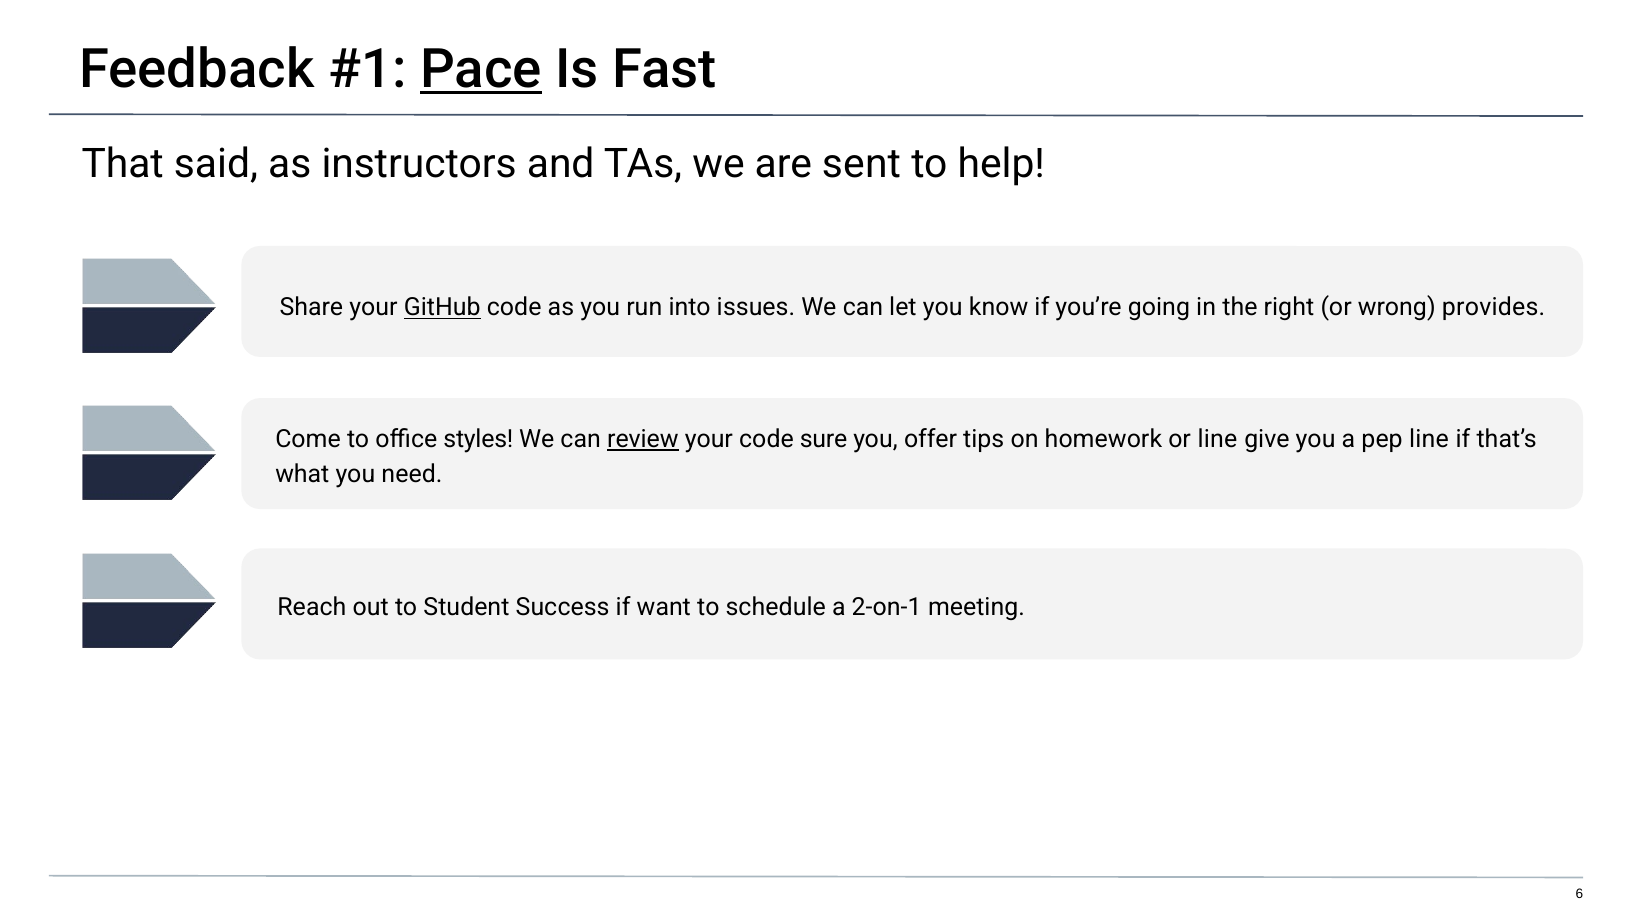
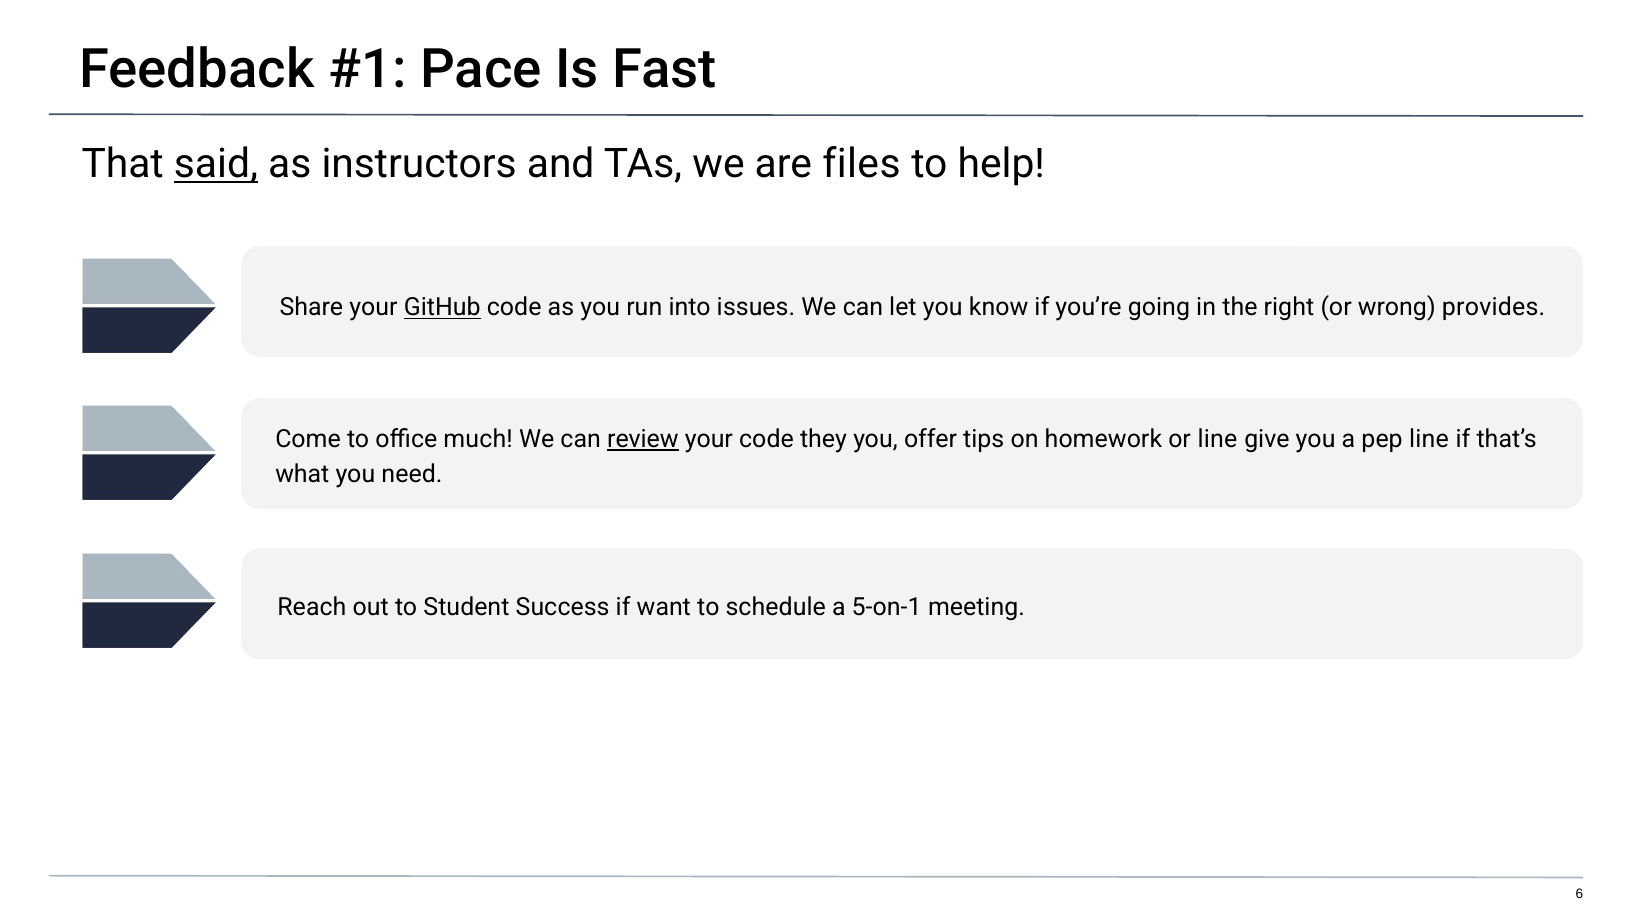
Pace underline: present -> none (481, 69)
said underline: none -> present (216, 164)
sent: sent -> files (861, 164)
styles: styles -> much (478, 439)
sure: sure -> they (823, 439)
2-on-1: 2-on-1 -> 5-on-1 (887, 607)
